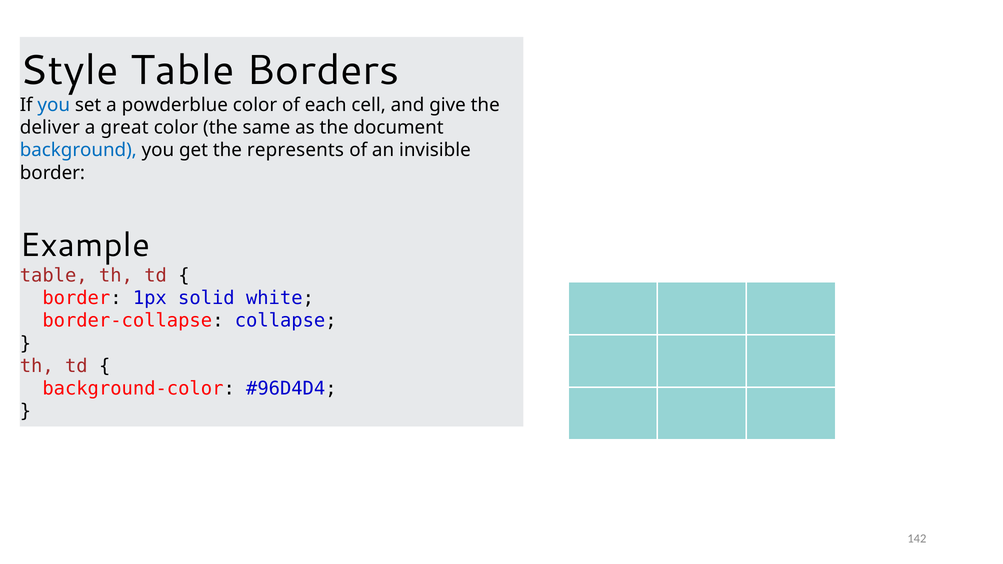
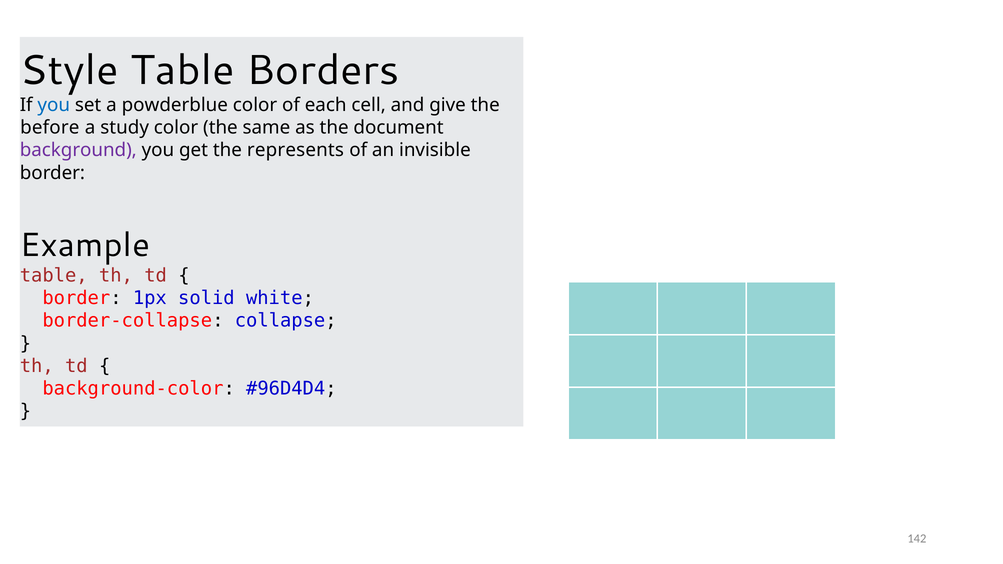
deliver: deliver -> before (50, 128)
great: great -> study (125, 128)
background colour: blue -> purple (78, 150)
